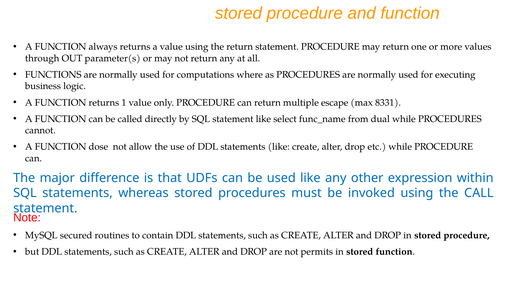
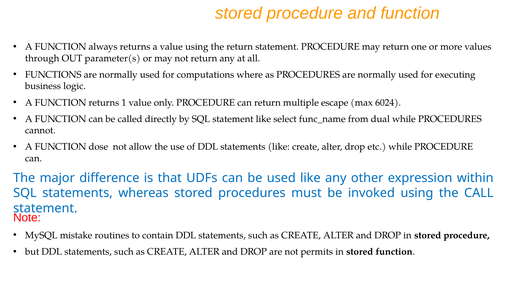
8331: 8331 -> 6024 (388, 103)
secured: secured -> mistake (76, 235)
